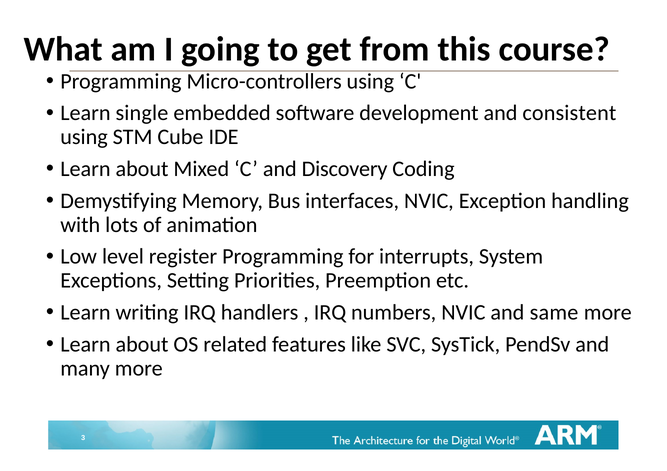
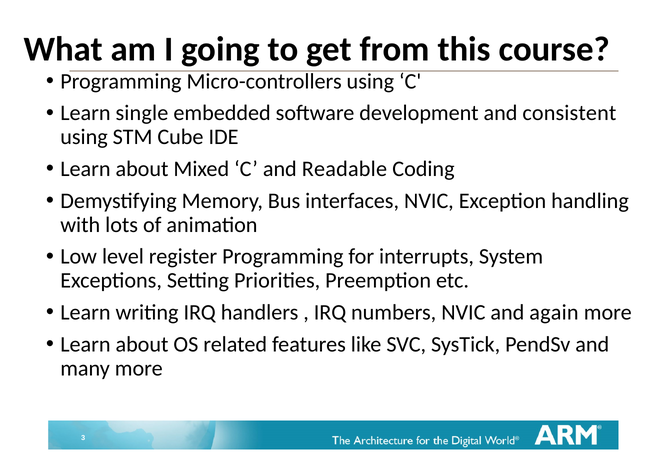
Discovery: Discovery -> Readable (344, 169)
same: same -> again (554, 313)
